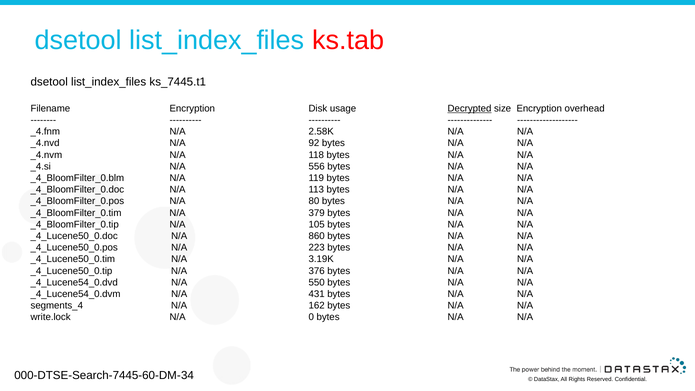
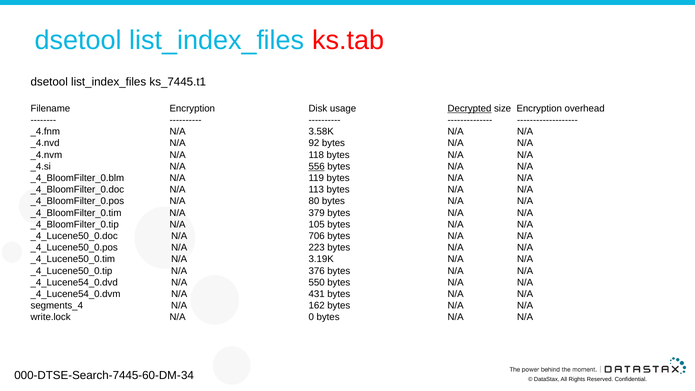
2.58K: 2.58K -> 3.58K (321, 132)
556 underline: none -> present (317, 166)
860: 860 -> 706 (317, 236)
